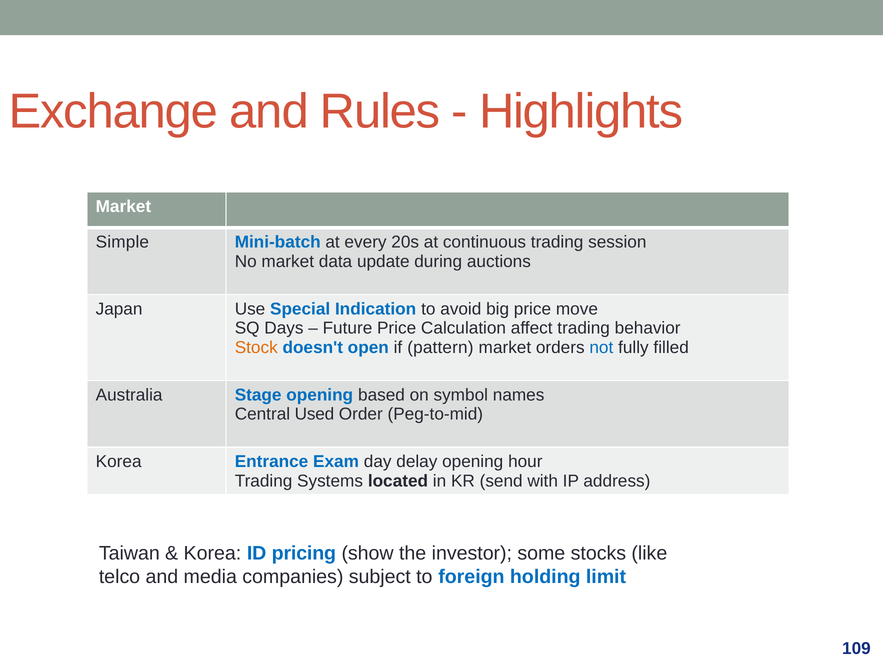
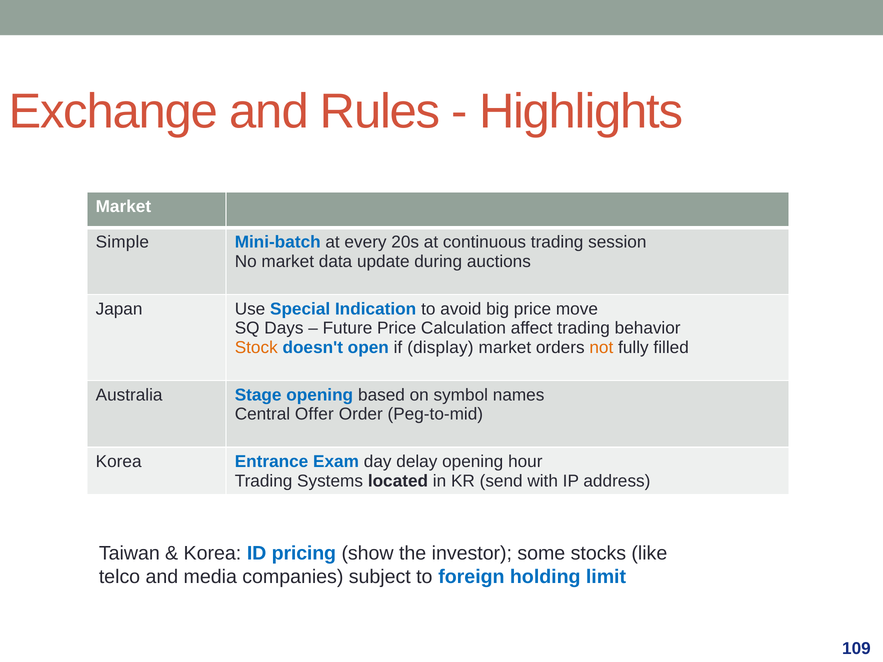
pattern: pattern -> display (440, 348)
not colour: blue -> orange (601, 348)
Used: Used -> Offer (314, 414)
